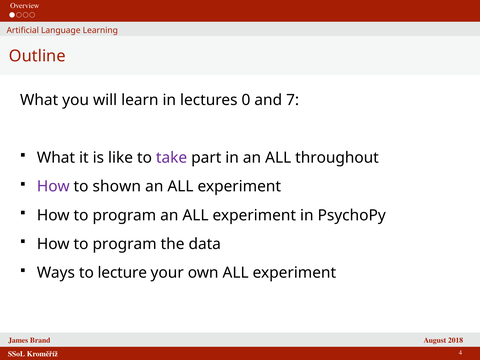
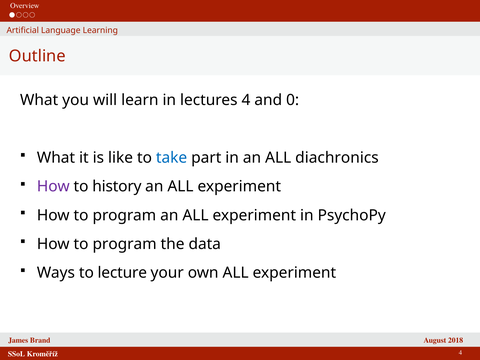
lectures 0: 0 -> 4 (246, 100)
7: 7 -> 0 (293, 100)
take colour: purple -> blue (172, 158)
throughout: throughout -> diachronics (337, 158)
shown: shown -> history (117, 187)
